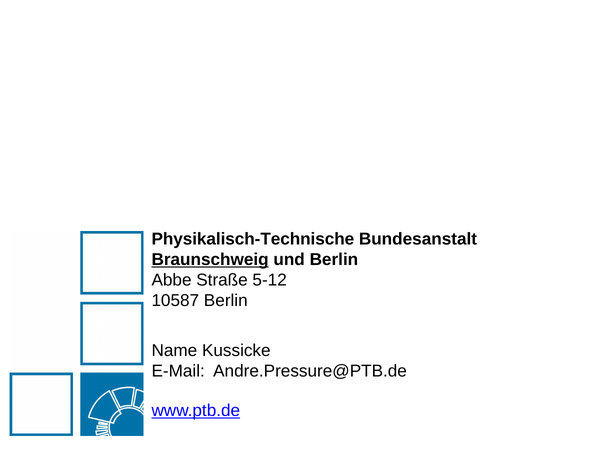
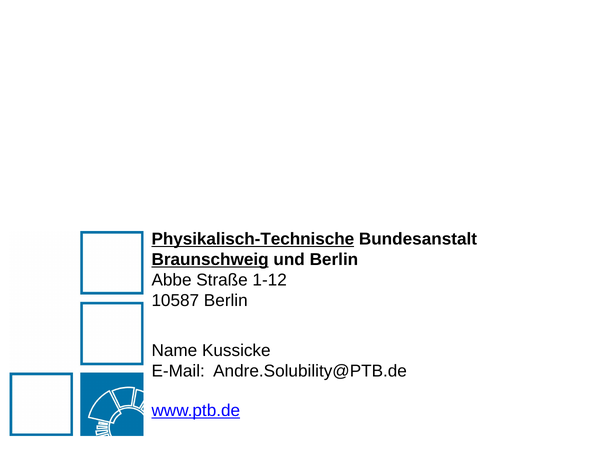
Physikalisch-Technische underline: none -> present (253, 239)
5-12: 5-12 -> 1-12 (270, 280)
Andre.Pressure@PTB.de: Andre.Pressure@PTB.de -> Andre.Solubility@PTB.de (310, 371)
